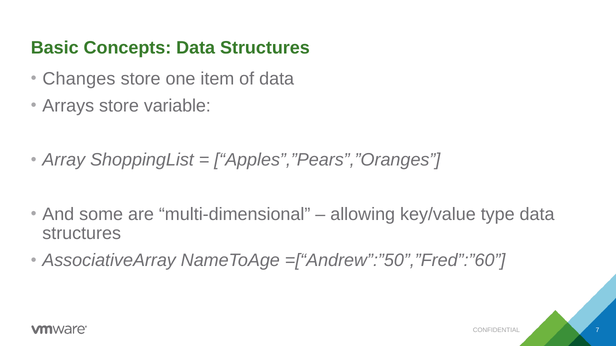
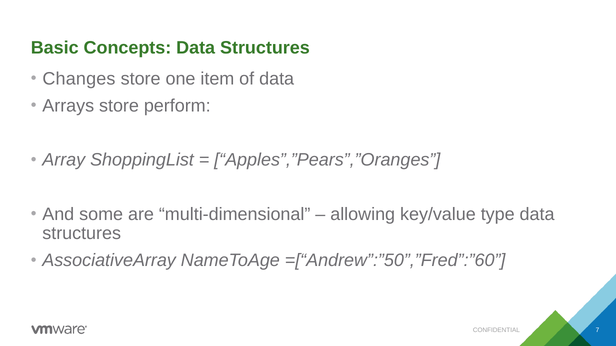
variable: variable -> perform (177, 106)
